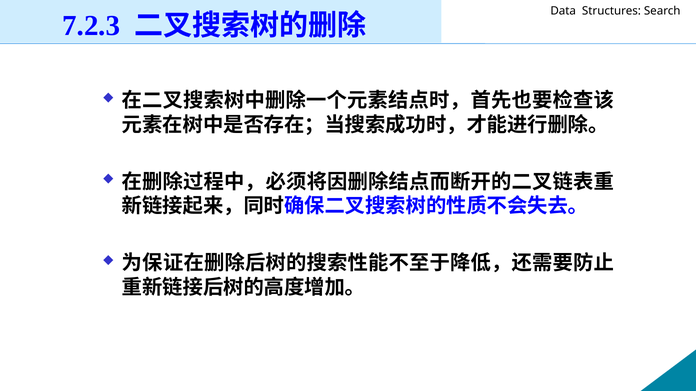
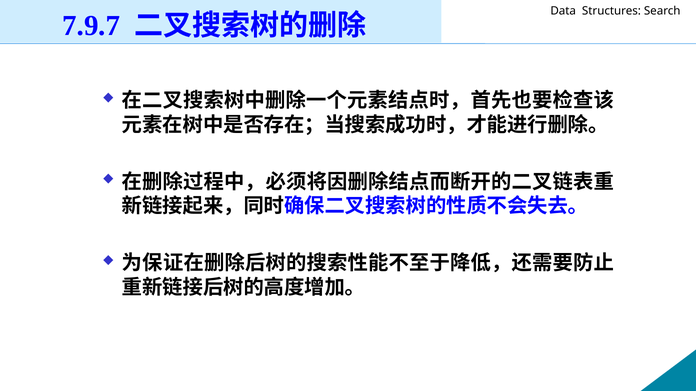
7.2.3: 7.2.3 -> 7.9.7 (91, 26)
